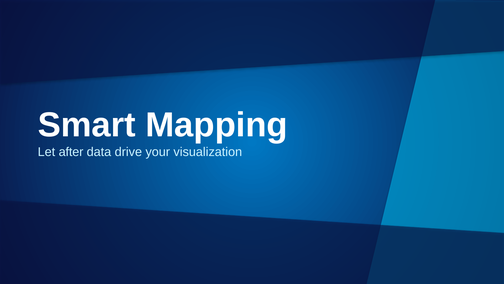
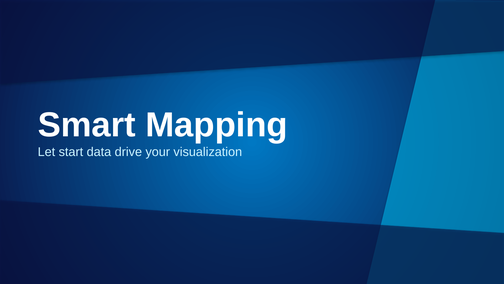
after: after -> start (71, 152)
